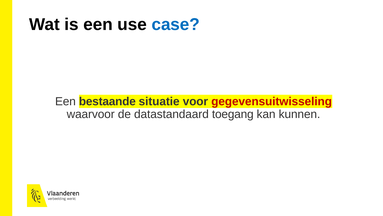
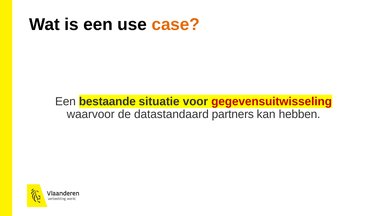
case colour: blue -> orange (176, 24)
toegang: toegang -> partners (233, 114)
kunnen: kunnen -> hebben (300, 114)
